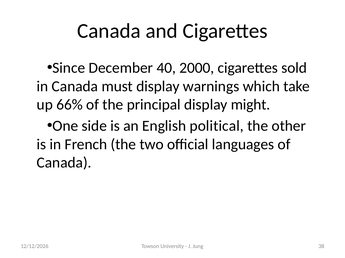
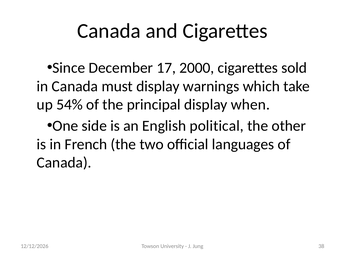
40: 40 -> 17 (166, 68)
66%: 66% -> 54% (70, 105)
might: might -> when (250, 105)
